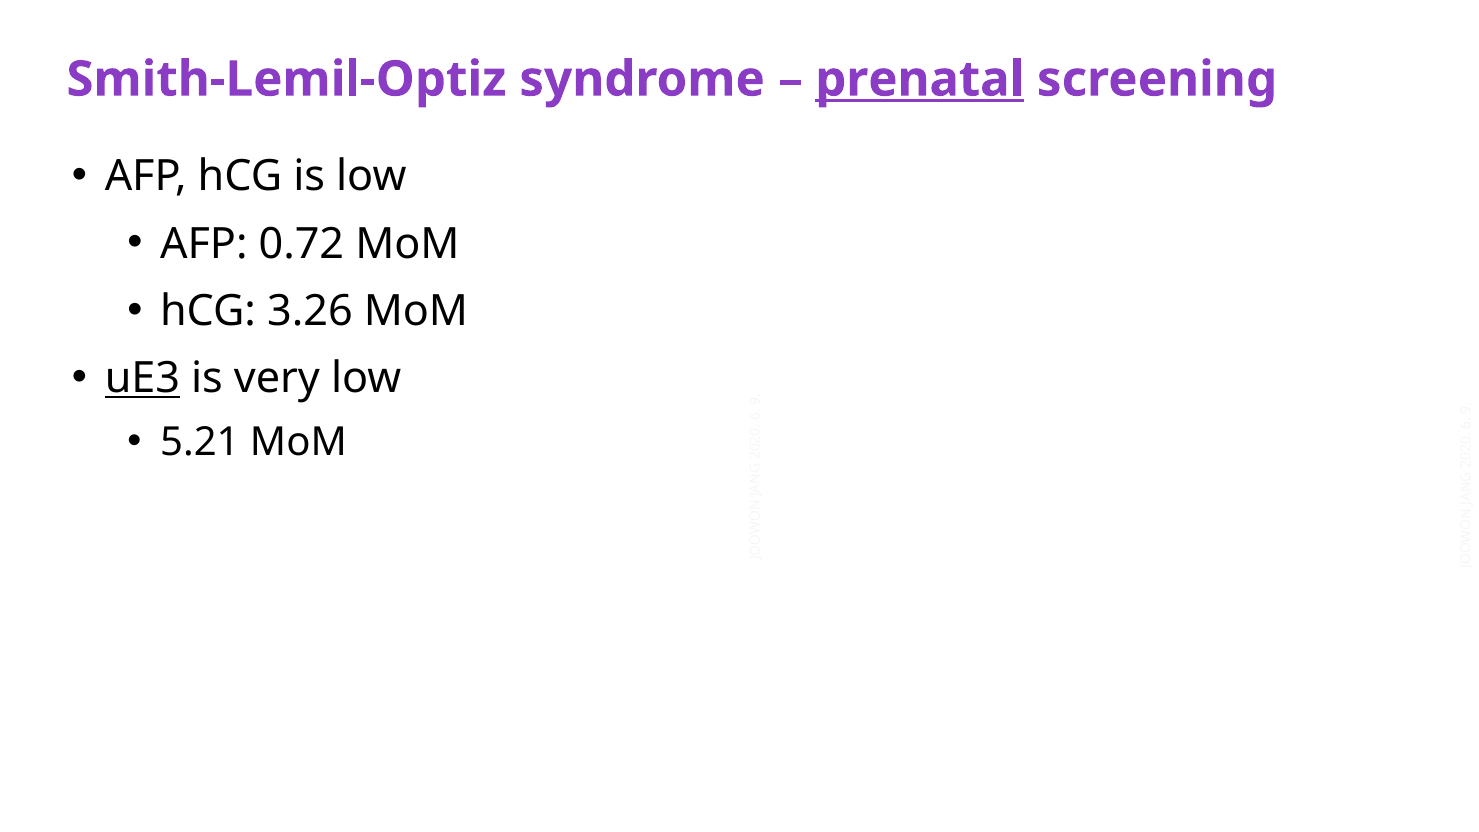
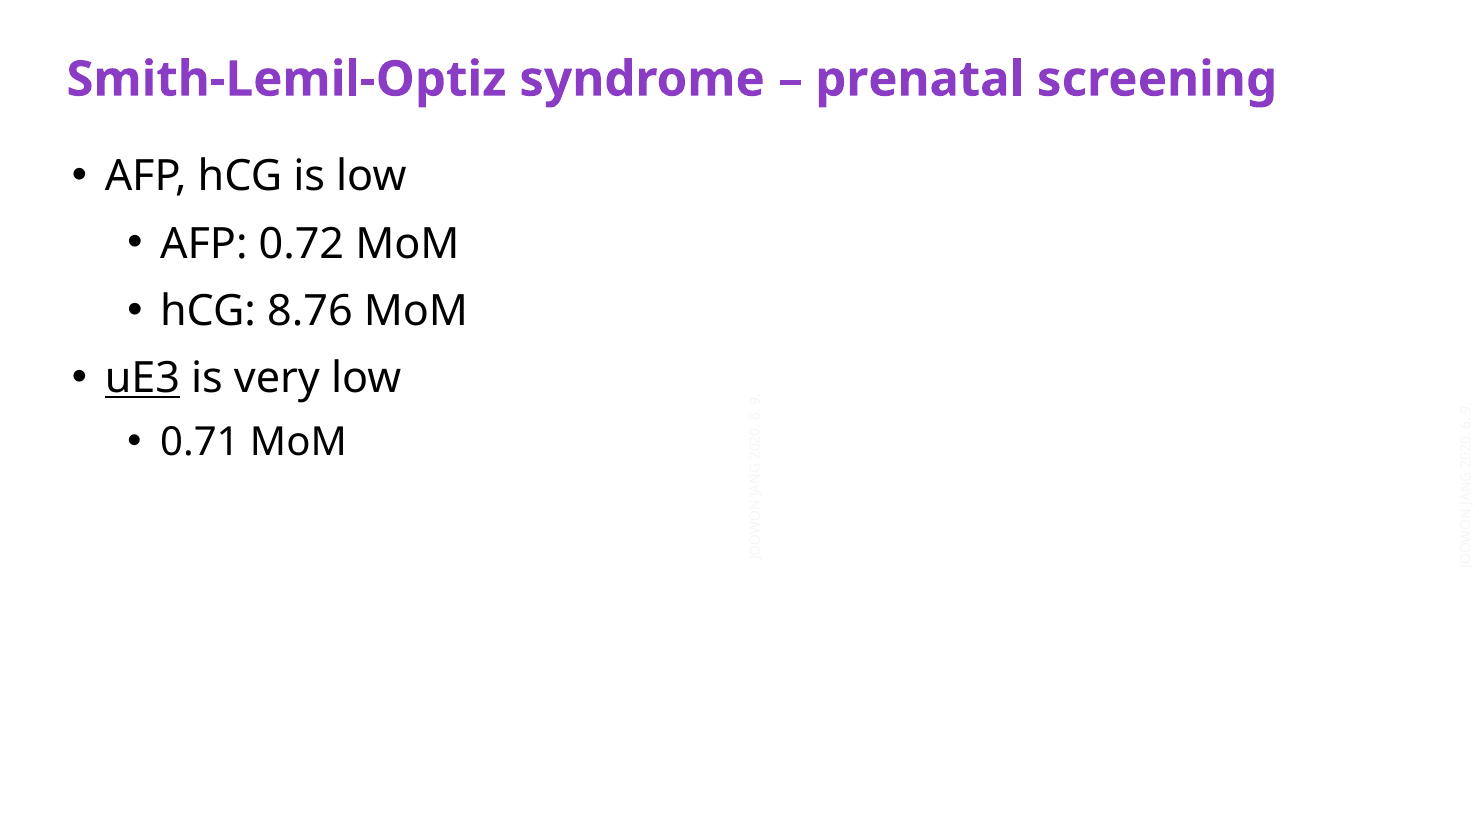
prenatal underline: present -> none (920, 79)
3.26: 3.26 -> 8.76 (310, 311)
5.21: 5.21 -> 0.71 (200, 443)
